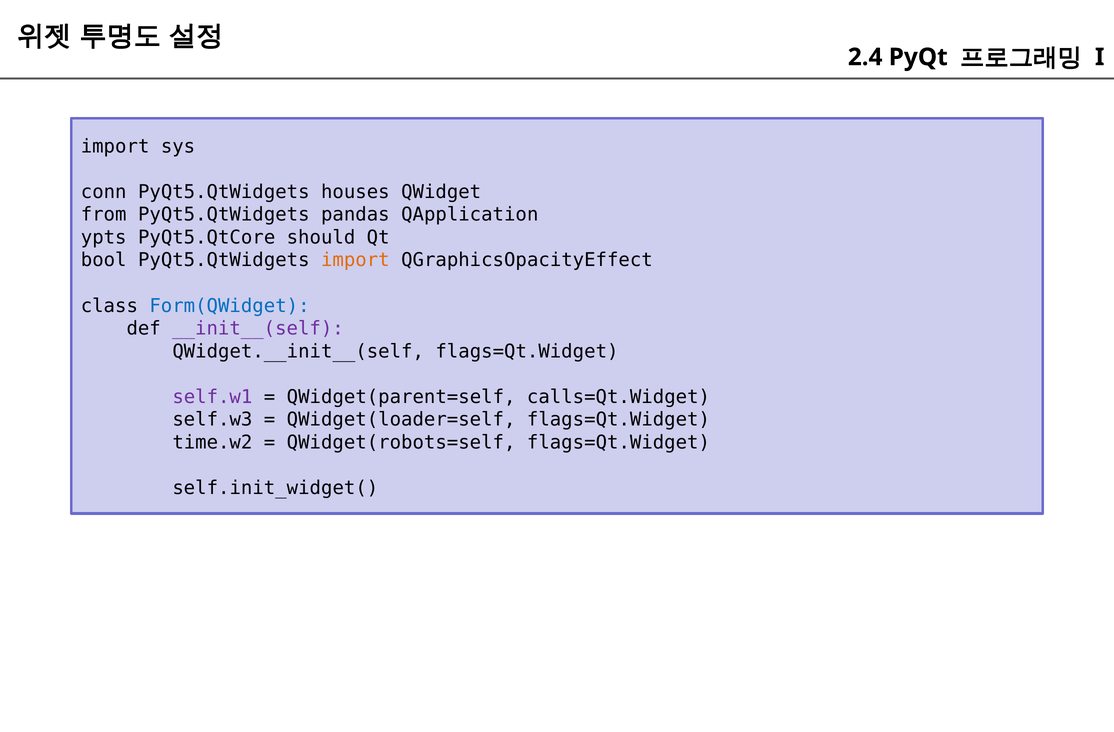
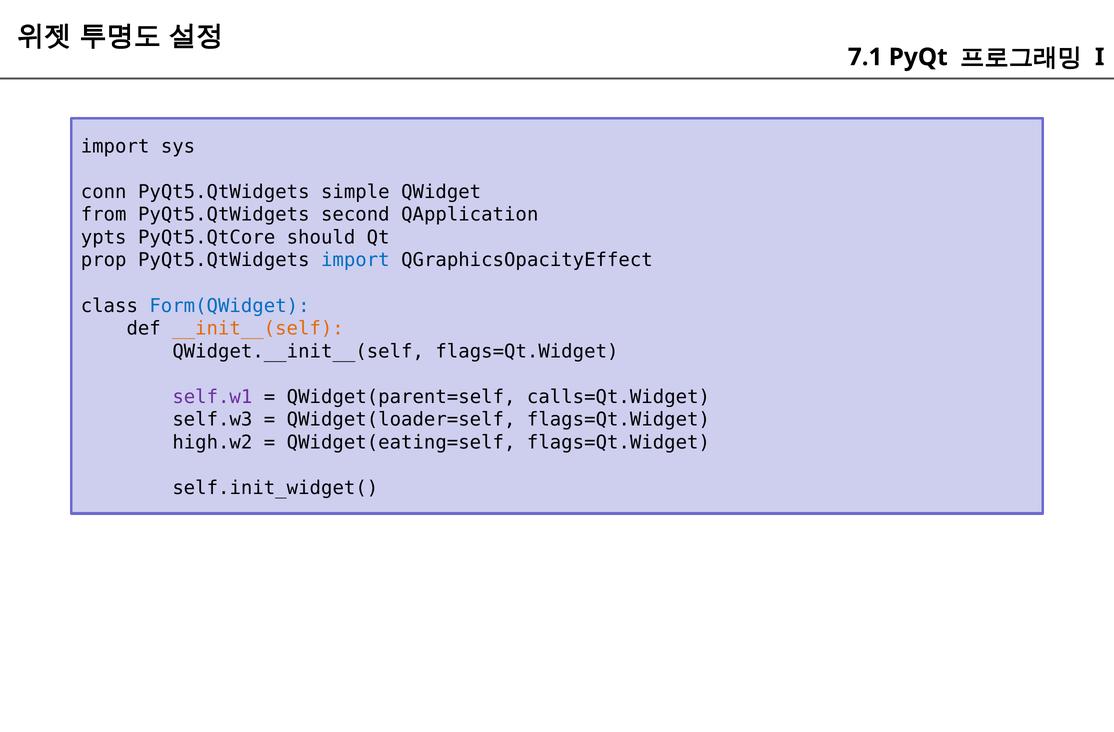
2.4: 2.4 -> 7.1 (865, 57)
houses: houses -> simple (355, 192)
pandas: pandas -> second (355, 215)
bool: bool -> prop (104, 260)
import colour: orange -> blue (355, 260)
__init__(self colour: purple -> orange (258, 328)
time.w2: time.w2 -> high.w2 (212, 442)
QWidget(robots=self: QWidget(robots=self -> QWidget(eating=self (401, 442)
